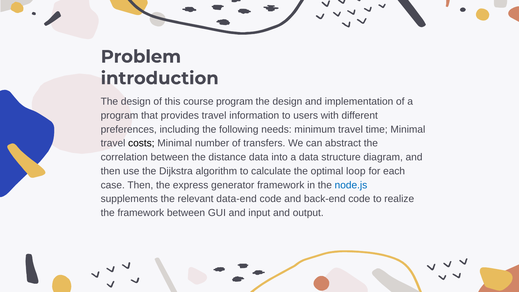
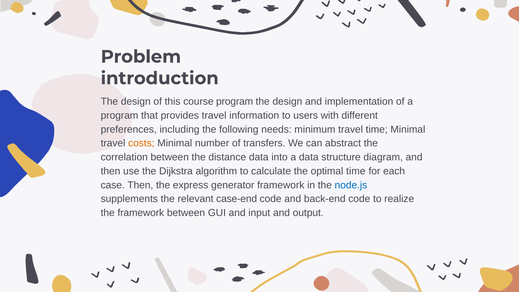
costs colour: black -> orange (141, 143)
optimal loop: loop -> time (356, 171)
data-end: data-end -> case-end (237, 199)
